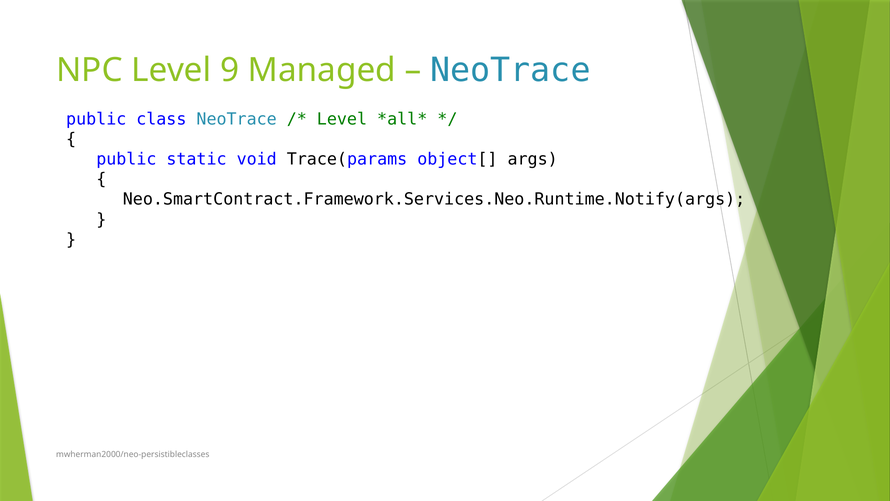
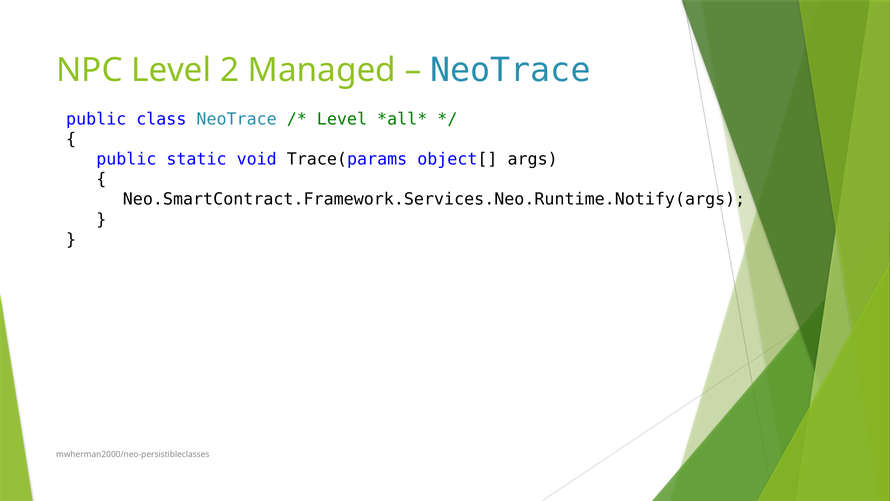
9: 9 -> 2 (230, 70)
